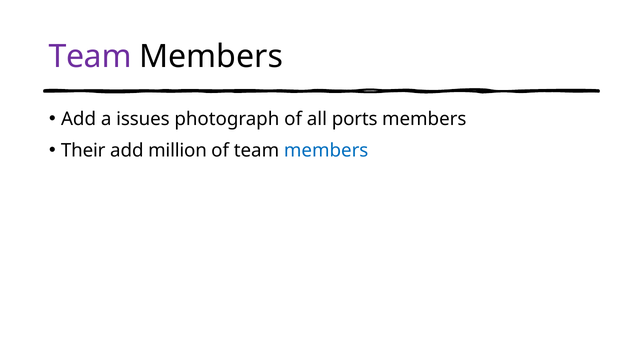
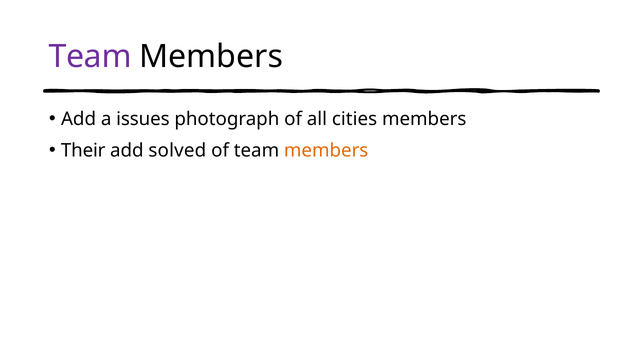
ports: ports -> cities (355, 119)
million: million -> solved (177, 150)
members colour: blue -> orange (326, 150)
